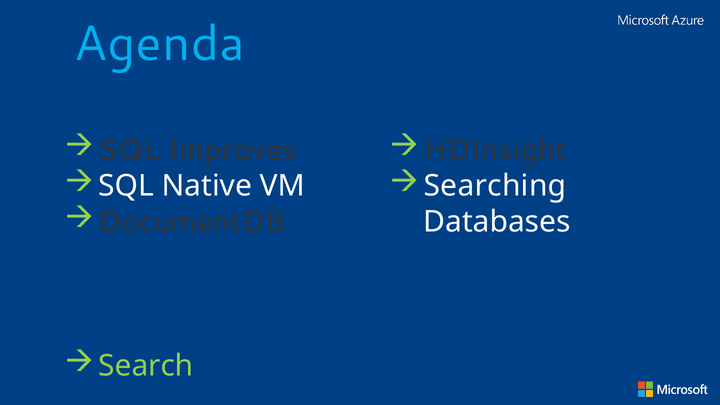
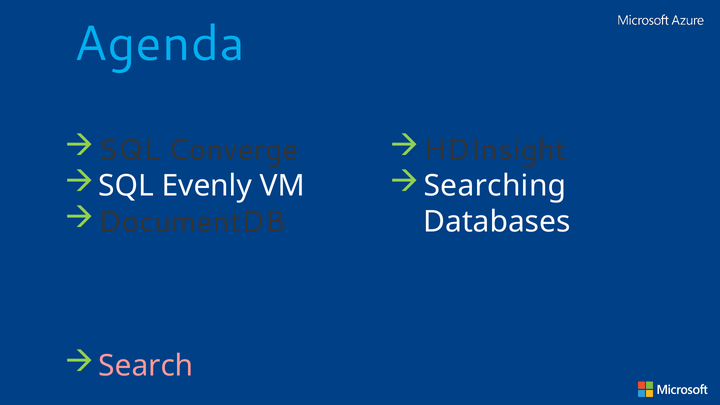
Improves: Improves -> Converge (233, 150)
Native: Native -> Evenly (207, 186)
Search colour: light green -> pink (146, 366)
